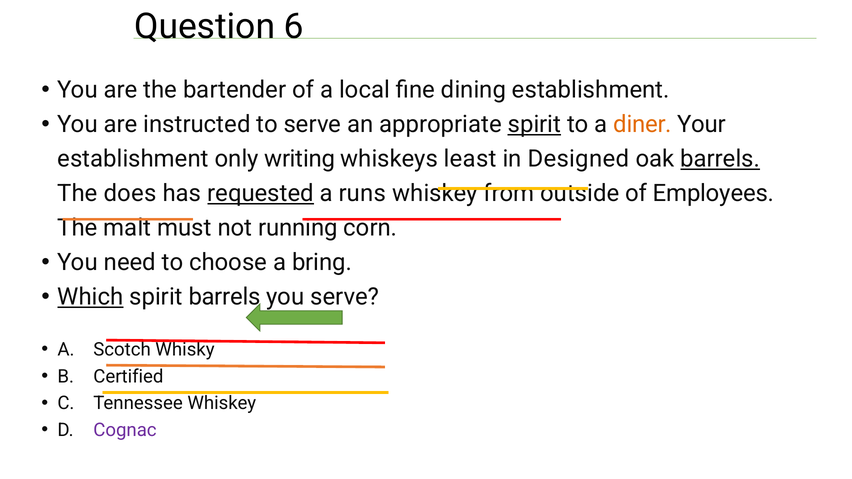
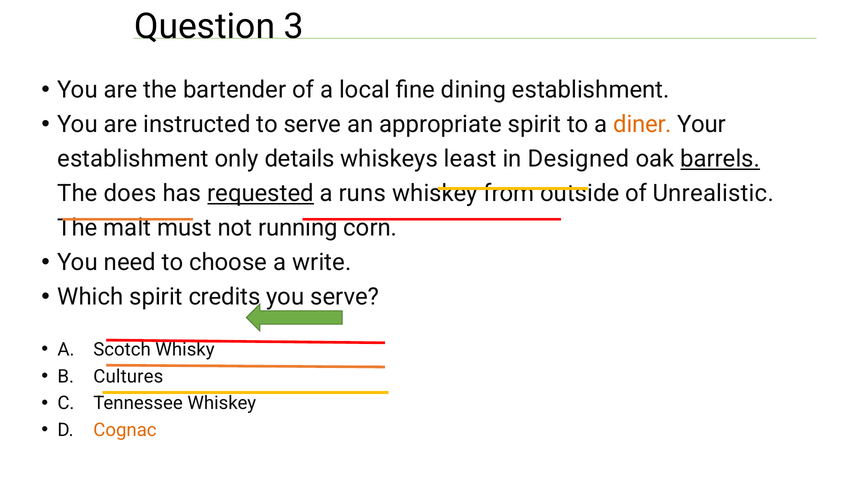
6: 6 -> 3 (294, 26)
spirit underline: present -> none (534, 125)
writing: writing -> details (300, 159)
Employees: Employees -> Unrealistic (713, 194)
bring: bring -> write (322, 263)
Which underline: present -> none (90, 297)
spirit barrels: barrels -> credits (225, 297)
Certified: Certified -> Cultures (128, 377)
Cognac colour: purple -> orange (125, 430)
